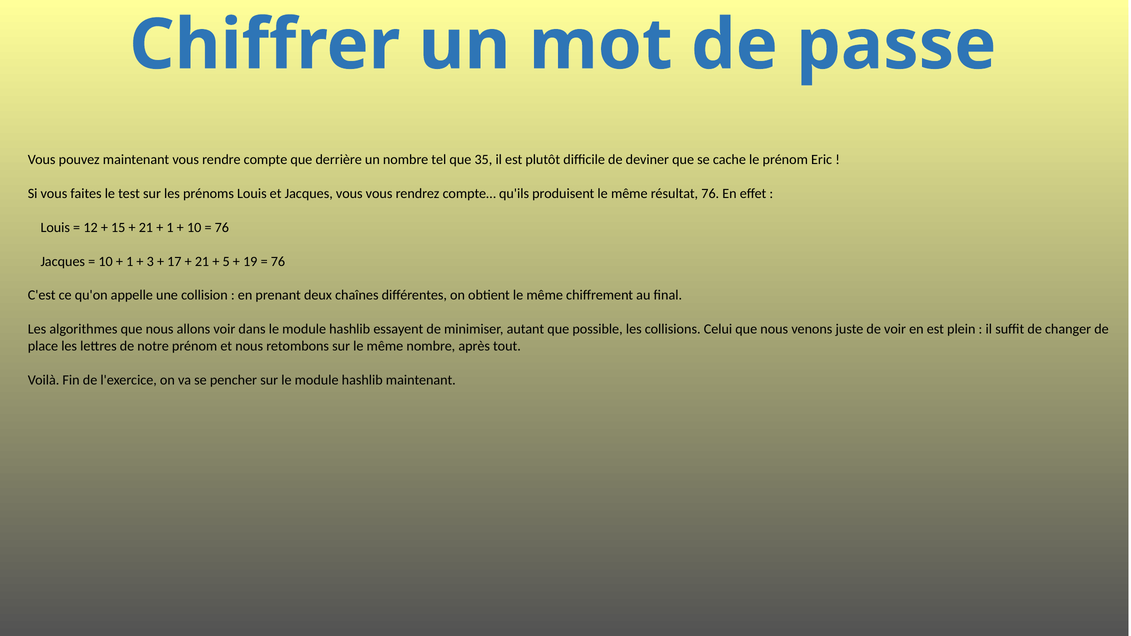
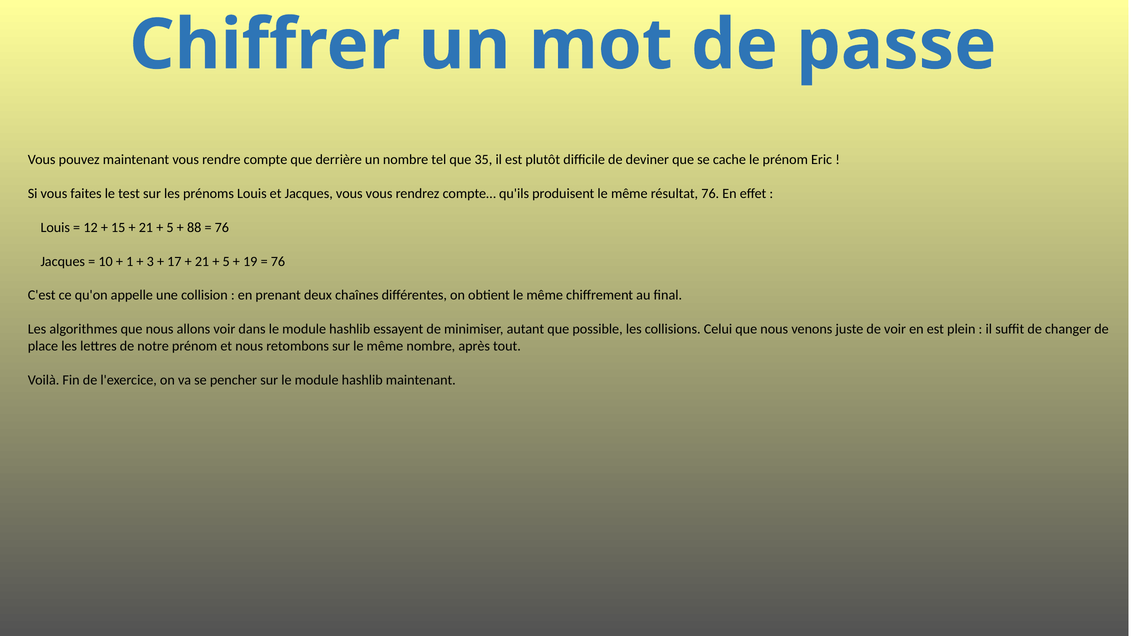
1: 1 -> 5 (170, 228)
10: 10 -> 88 (194, 228)
